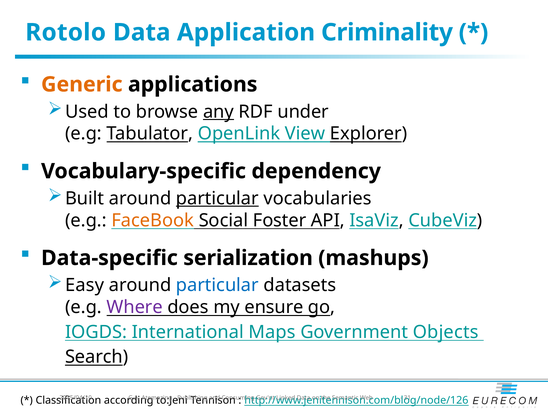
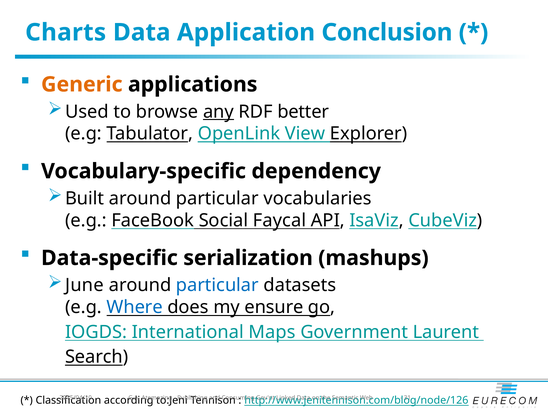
Rotolo: Rotolo -> Charts (66, 32)
Criminality: Criminality -> Conclusion (387, 32)
under: under -> better (303, 112)
particular underline: present -> none (217, 198)
FaceBook colour: orange -> black (153, 220)
Foster: Foster -> Faycal (280, 220)
Easy: Easy -> June (85, 285)
Where colour: purple -> blue (135, 307)
Objects: Objects -> Laurent (446, 332)
